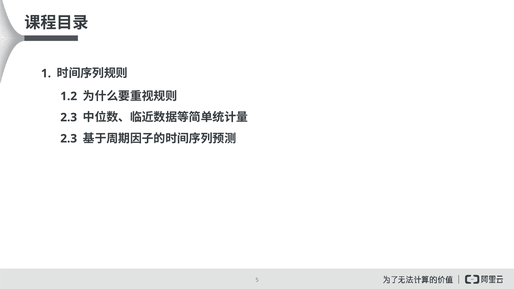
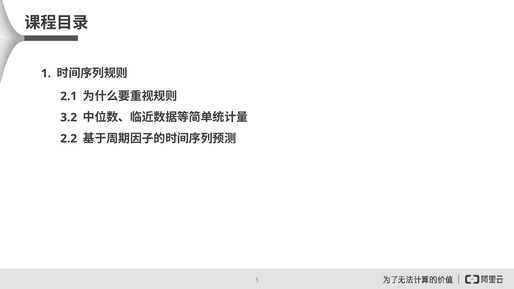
1.2: 1.2 -> 2.1 (69, 96)
2.3: 2.3 -> 3.2 (69, 117)
2.3: 2.3 -> 2.2 (69, 139)
